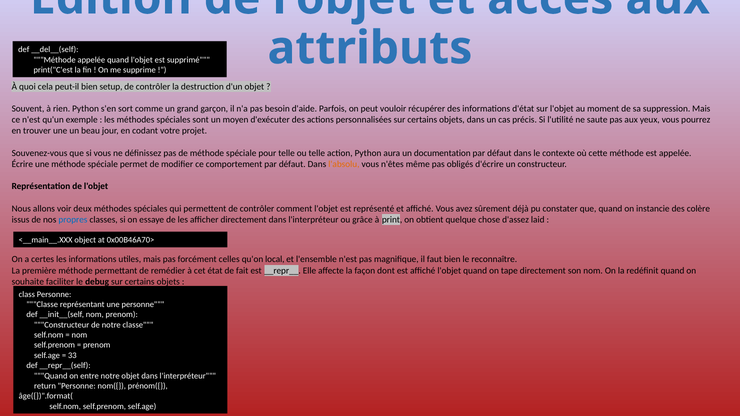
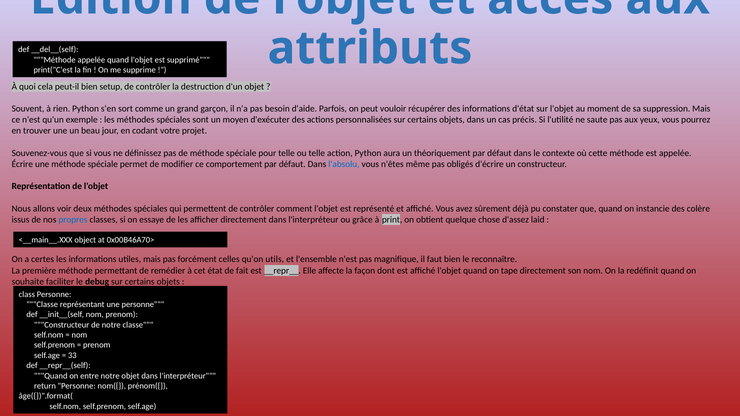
documentation: documentation -> théoriquement (442, 153)
l'absolu colour: orange -> blue (344, 164)
local: local -> utils (275, 260)
